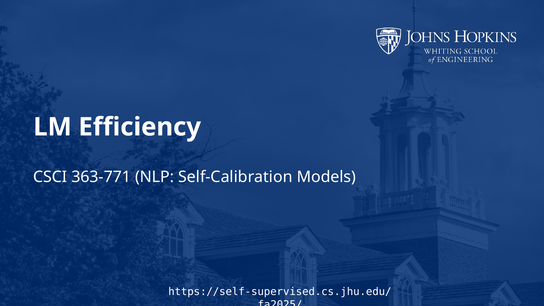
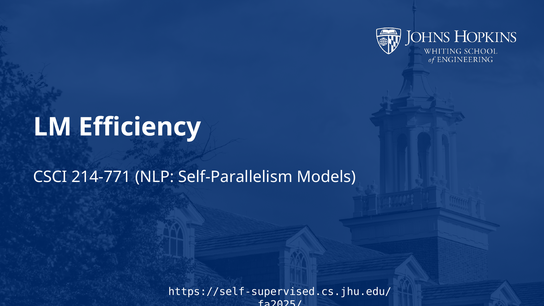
363-771: 363-771 -> 214-771 (101, 177)
Self-Calibration: Self-Calibration -> Self-Parallelism (235, 177)
